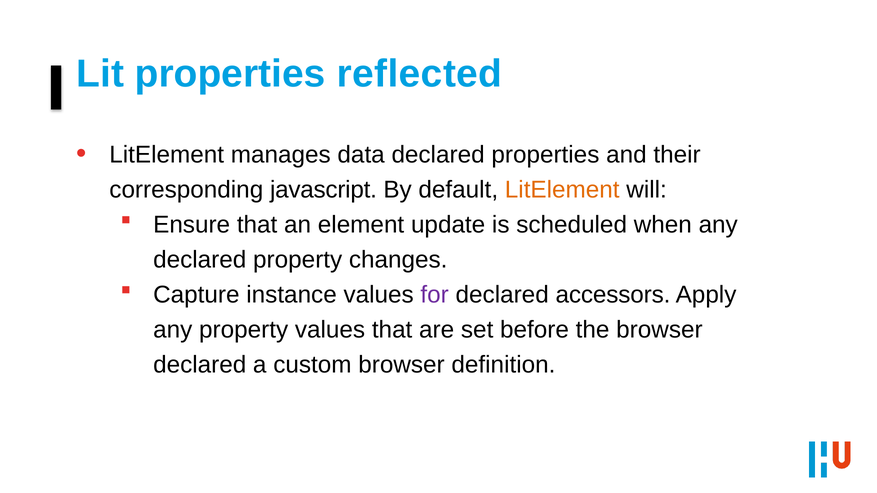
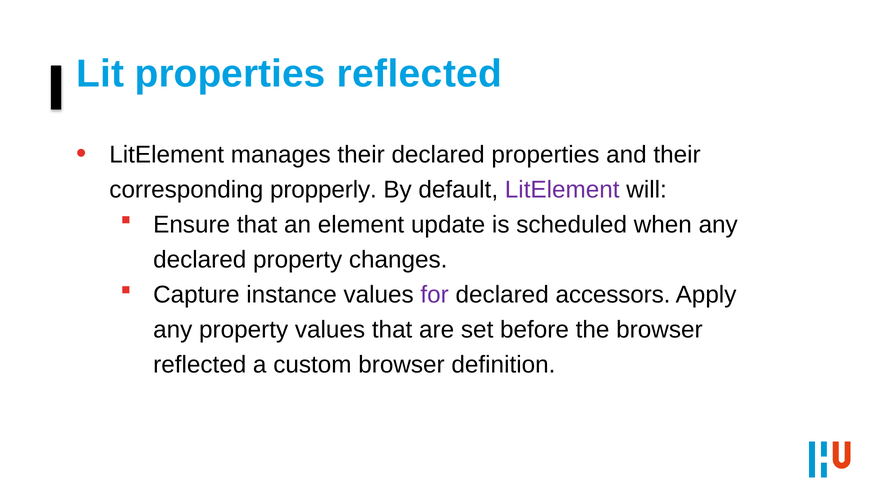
manages data: data -> their (361, 155)
javascript: javascript -> propperly (323, 190)
LitElement colour: orange -> purple (562, 190)
declared: declared -> reflected (200, 365)
